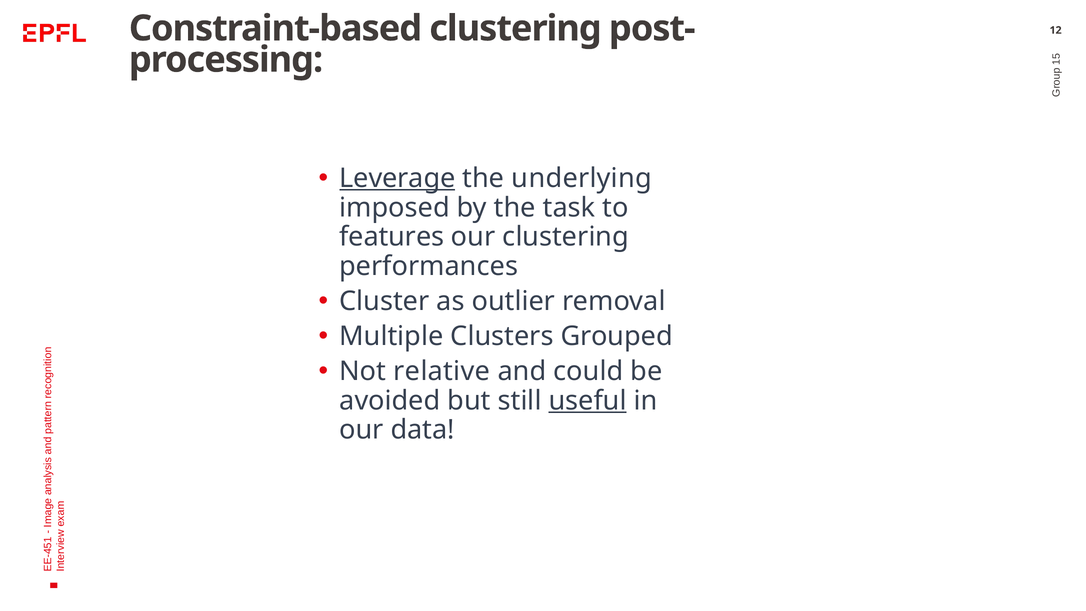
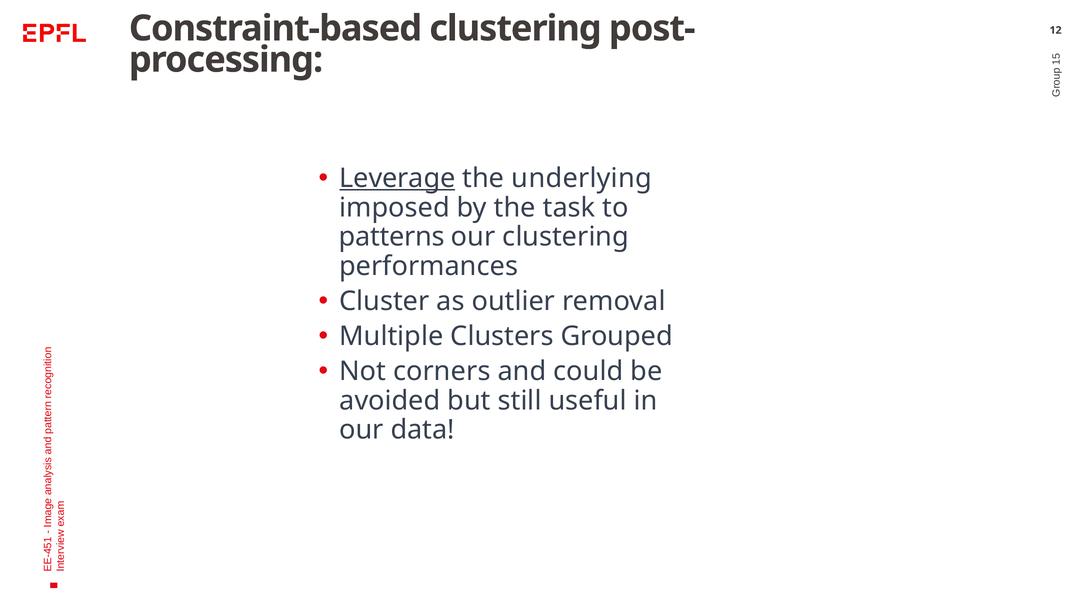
features: features -> patterns (392, 237)
relative: relative -> corners (442, 371)
useful underline: present -> none (588, 400)
